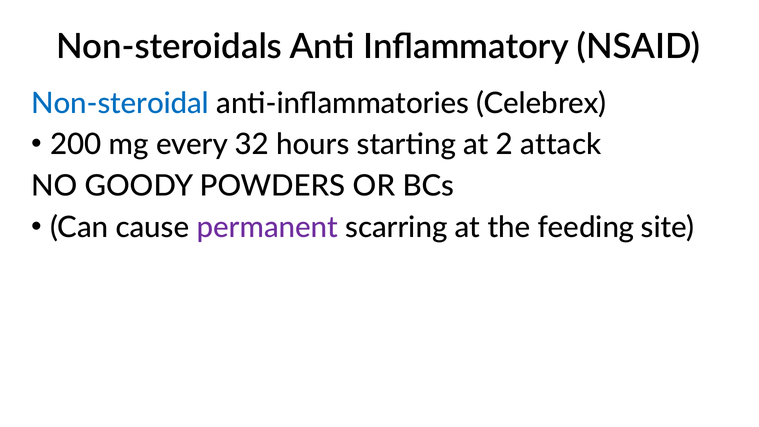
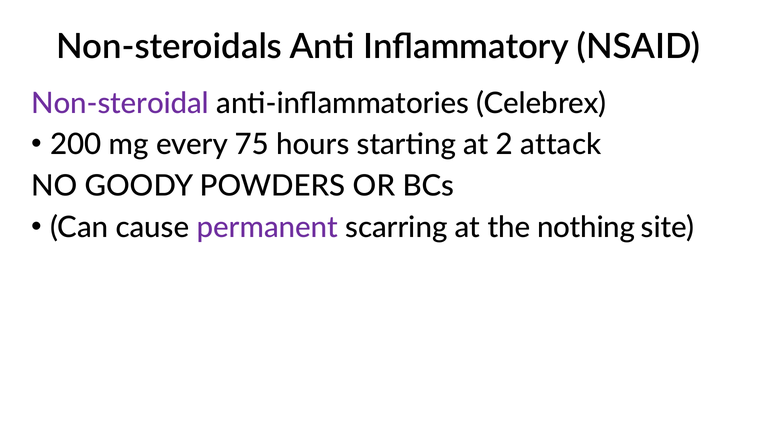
Non-steroidal colour: blue -> purple (120, 103)
32: 32 -> 75 (252, 145)
feeding: feeding -> nothing (586, 227)
